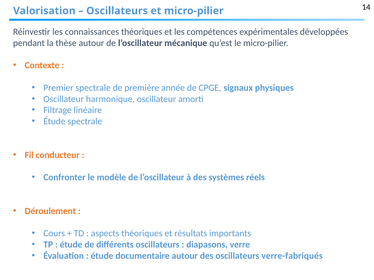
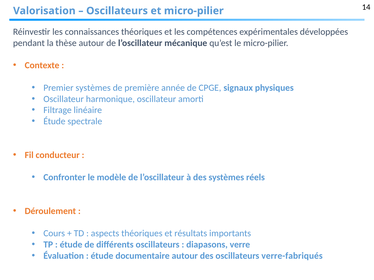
Premier spectrale: spectrale -> systèmes (93, 88)
